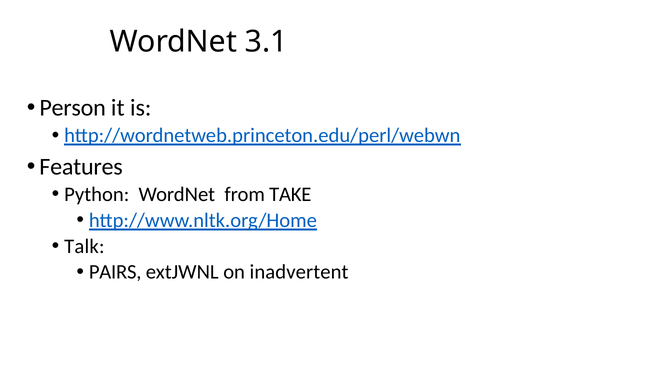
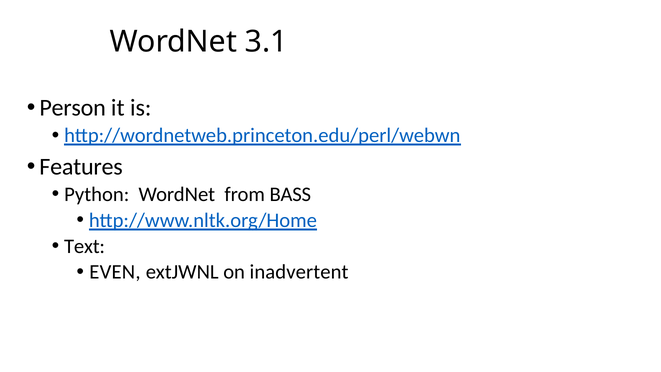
TAKE: TAKE -> BASS (290, 194)
Talk: Talk -> Text (85, 246)
PAIRS: PAIRS -> EVEN (115, 272)
